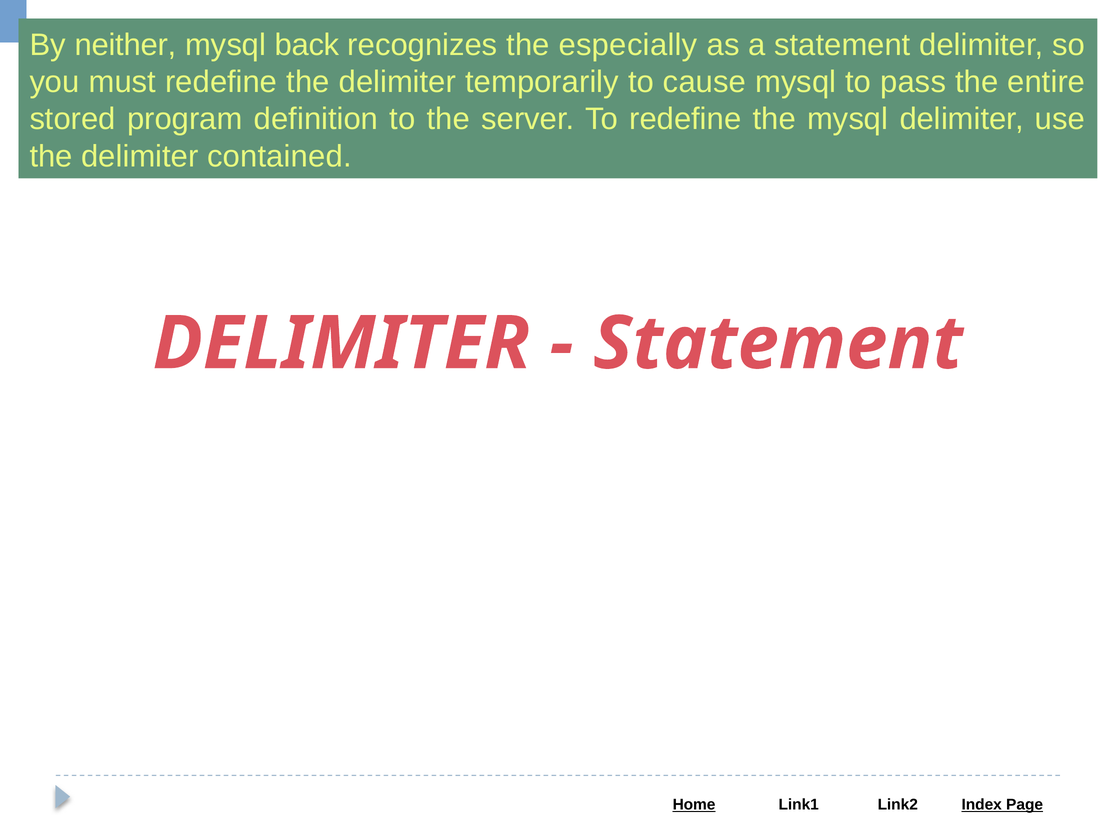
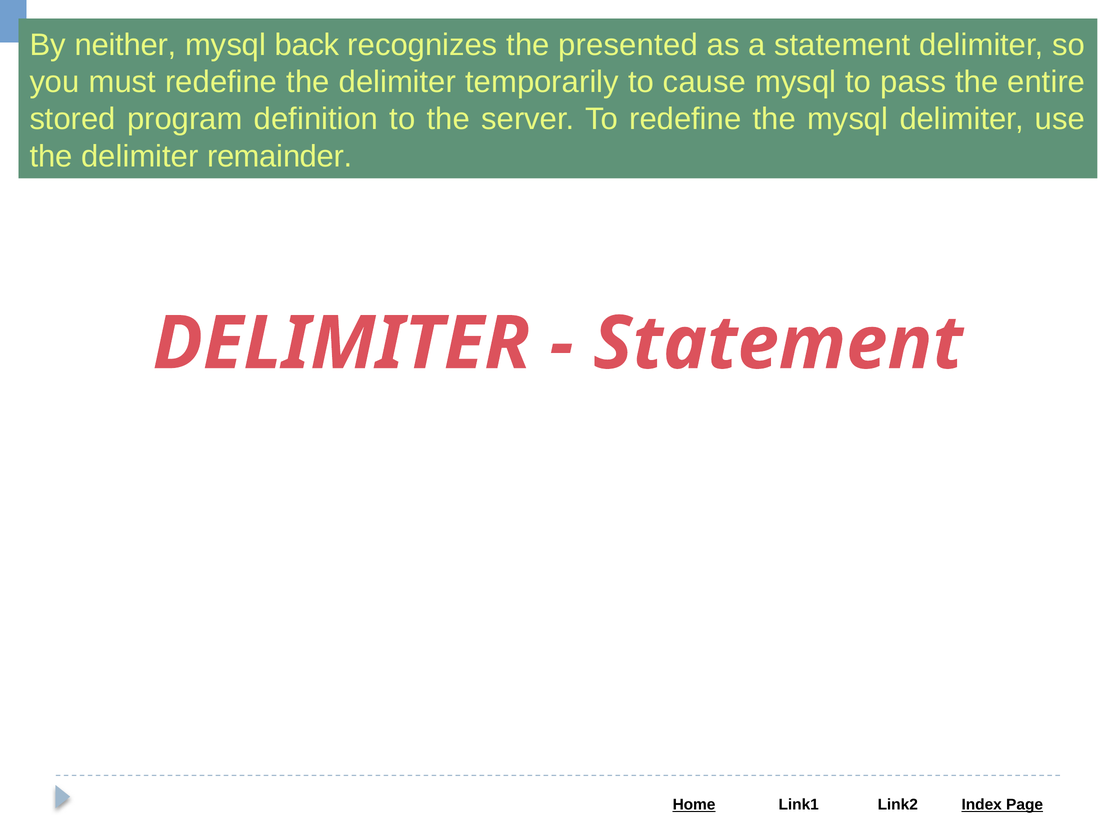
especially: especially -> presented (628, 45)
contained: contained -> remainder (280, 156)
